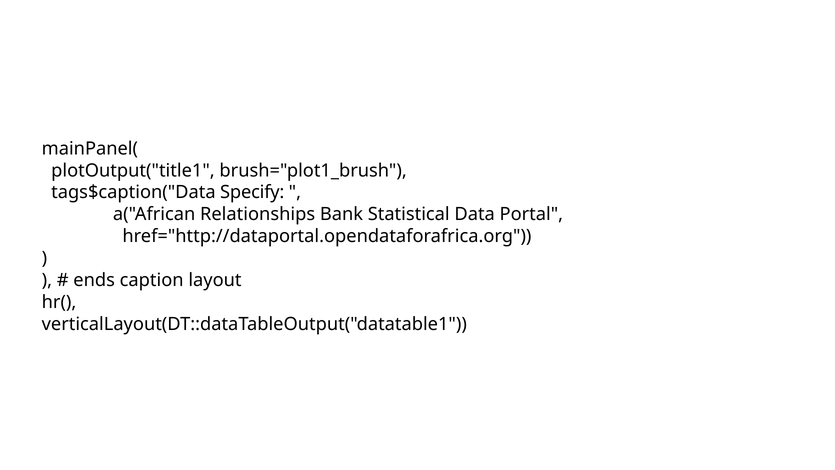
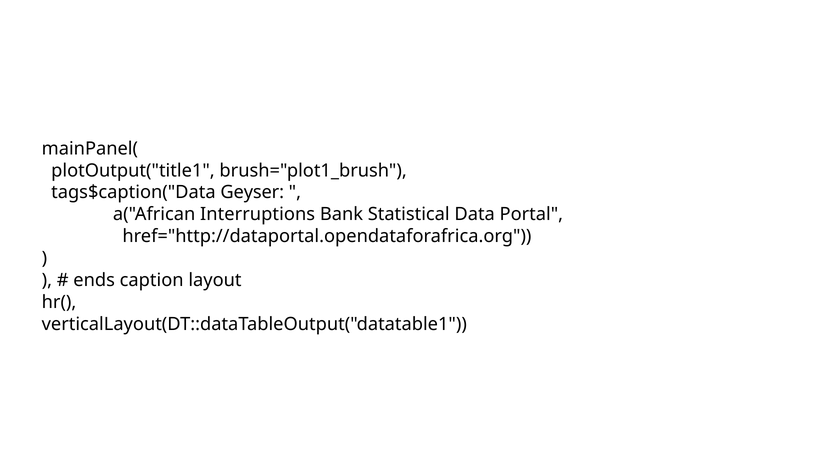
Specify: Specify -> Geyser (252, 192)
Relationships: Relationships -> Interruptions (258, 214)
